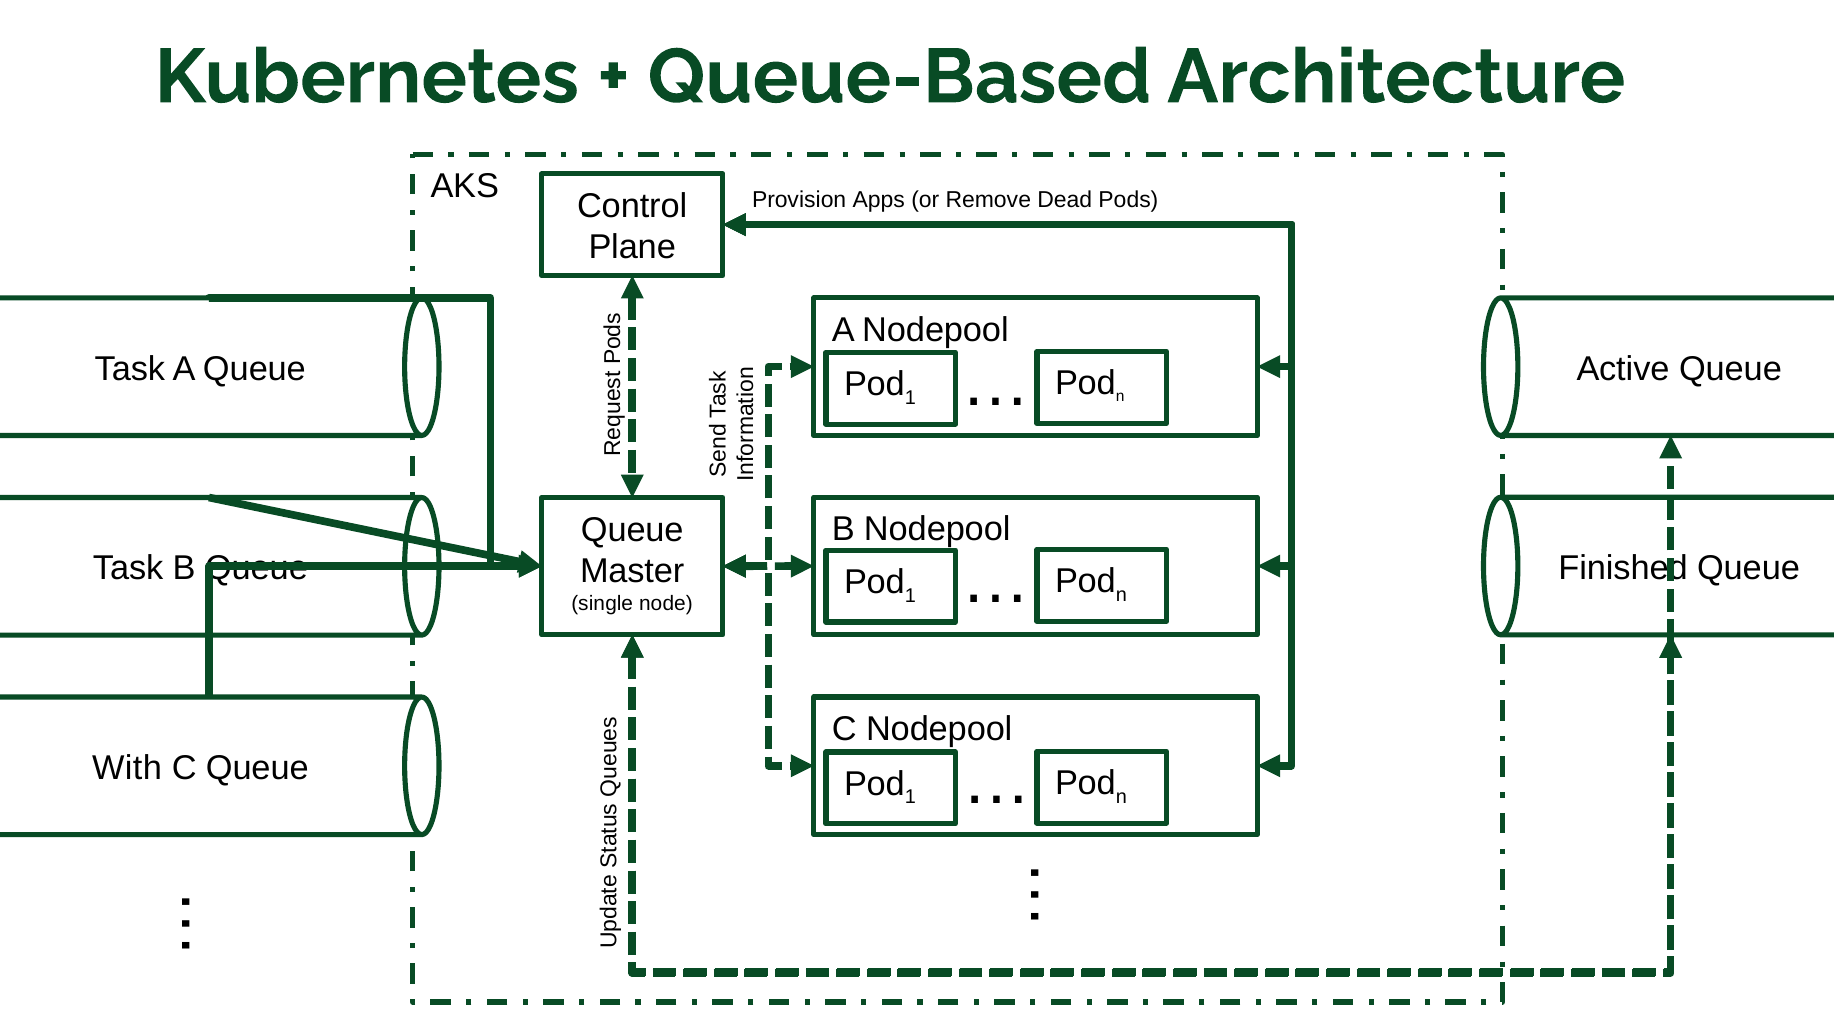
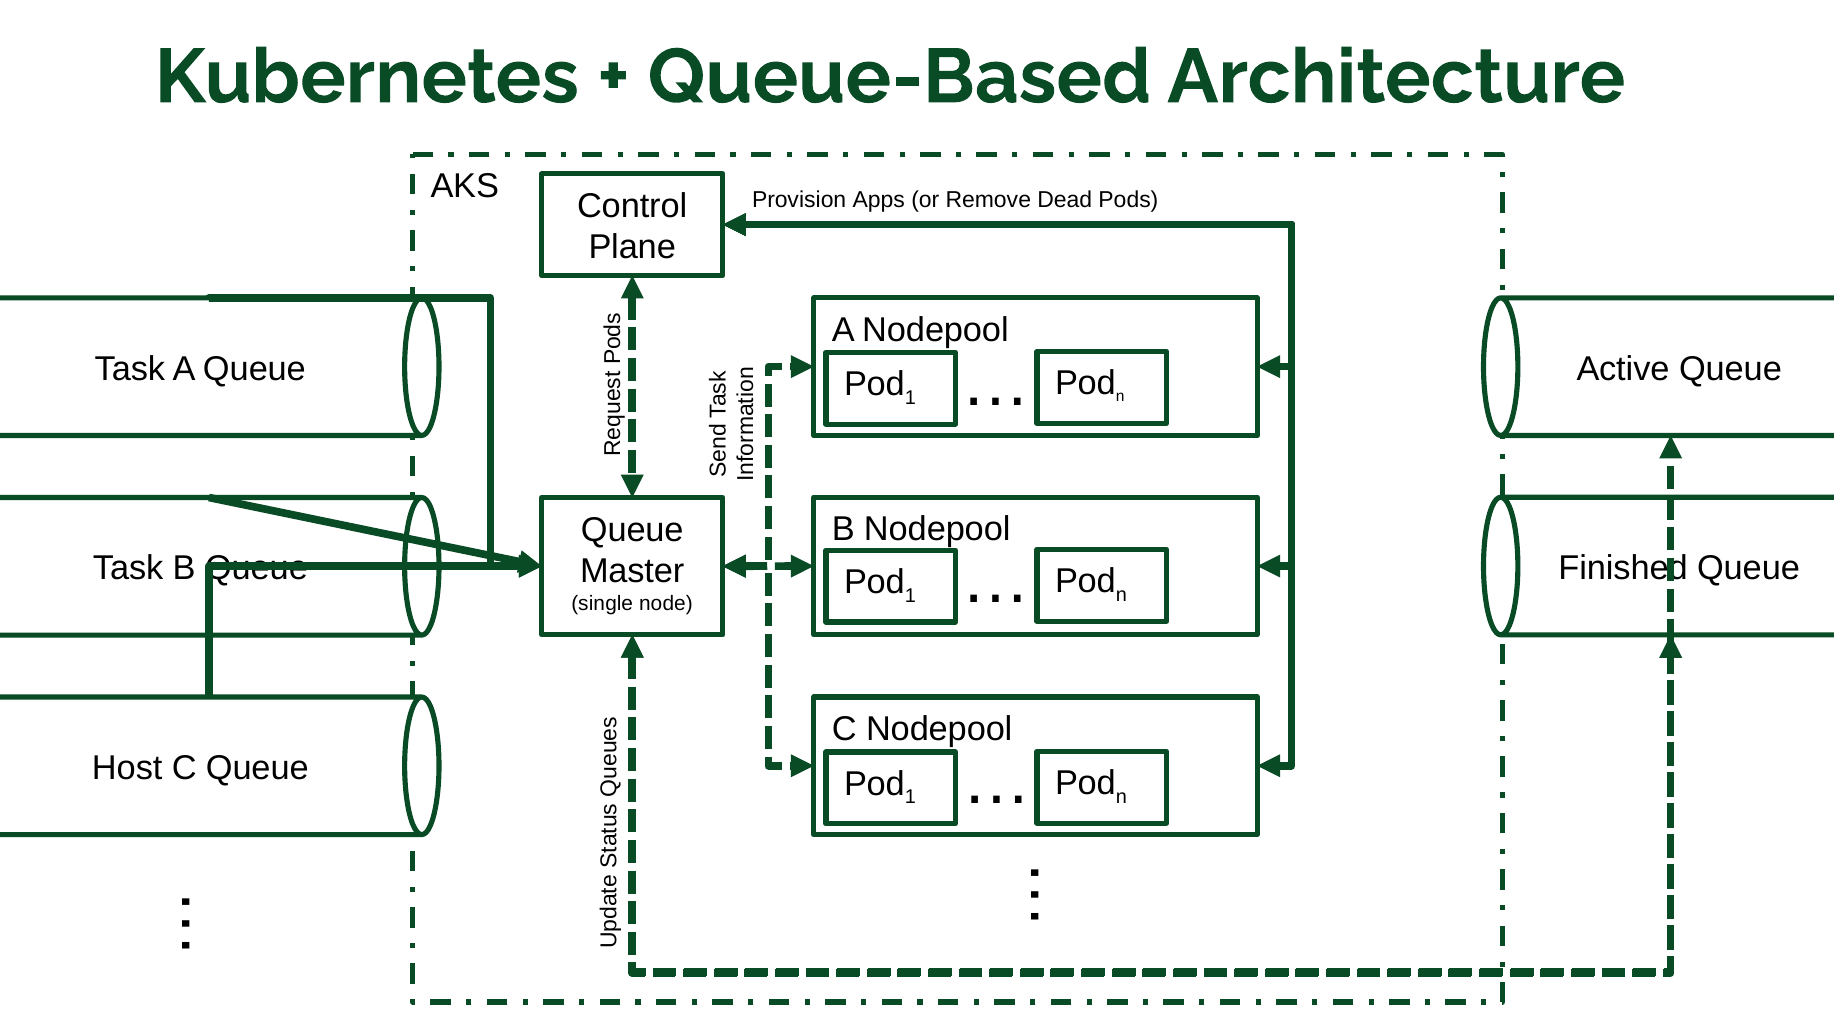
With: With -> Host (127, 768)
